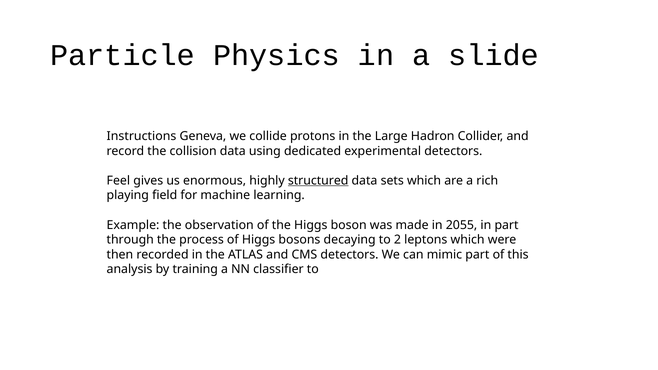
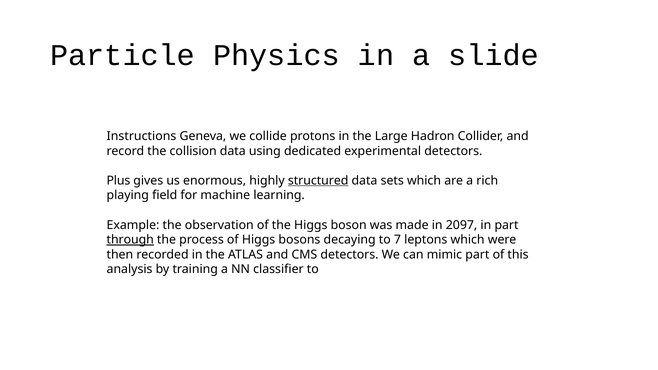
Feel: Feel -> Plus (118, 181)
2055: 2055 -> 2097 (462, 225)
through underline: none -> present (130, 240)
2: 2 -> 7 (397, 240)
